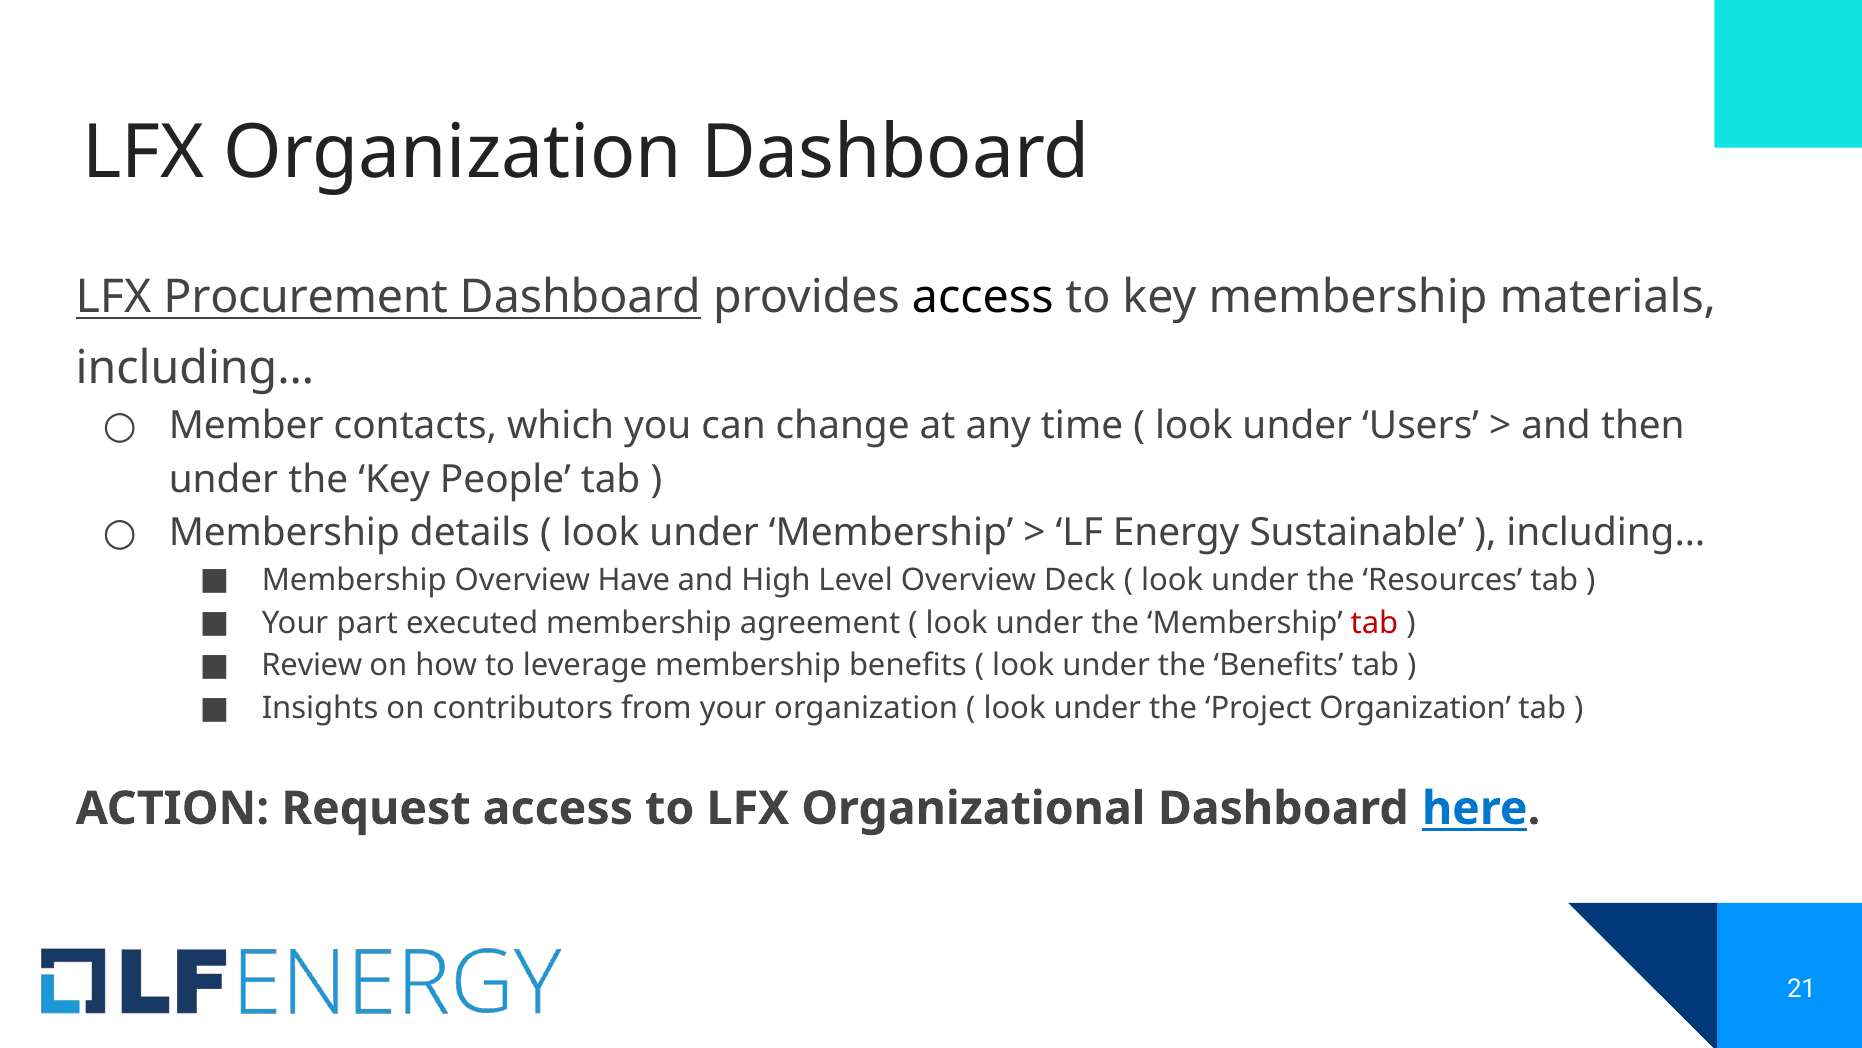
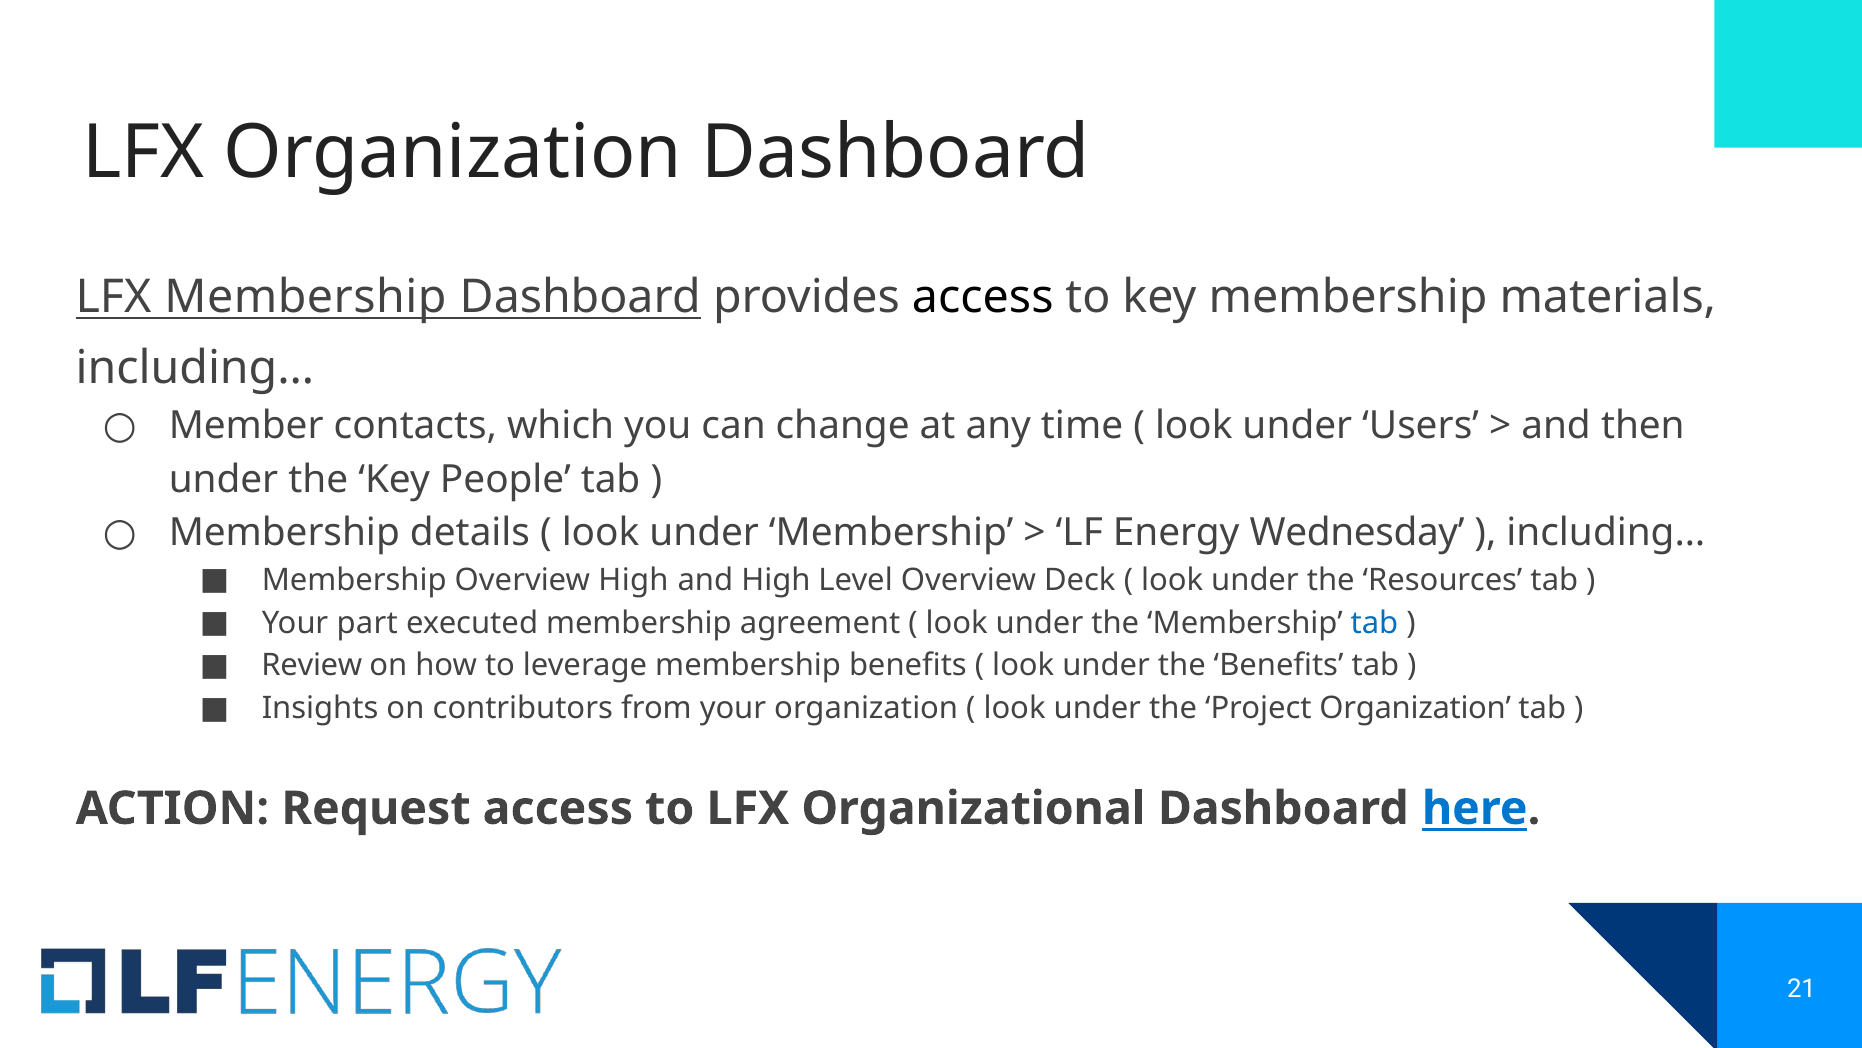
LFX Procurement: Procurement -> Membership (305, 296)
Sustainable: Sustainable -> Wednesday (1357, 533)
Overview Have: Have -> High (634, 580)
tab colour: red -> blue (1374, 623)
